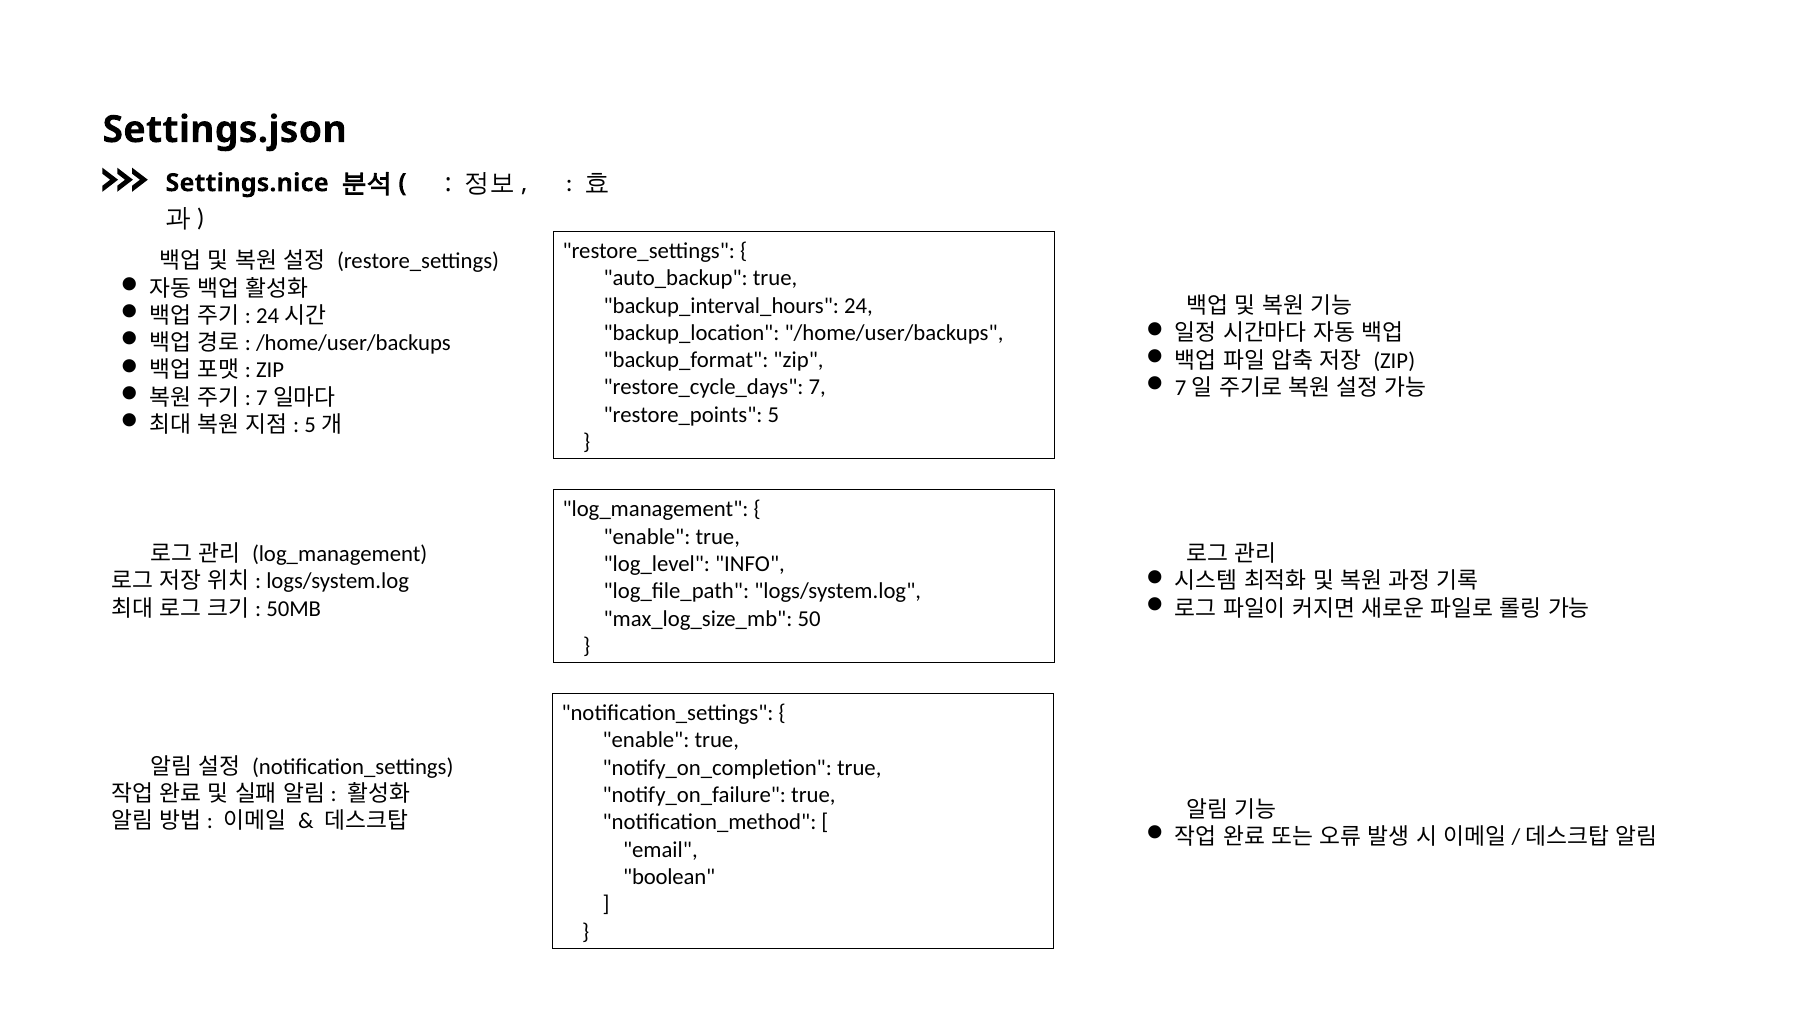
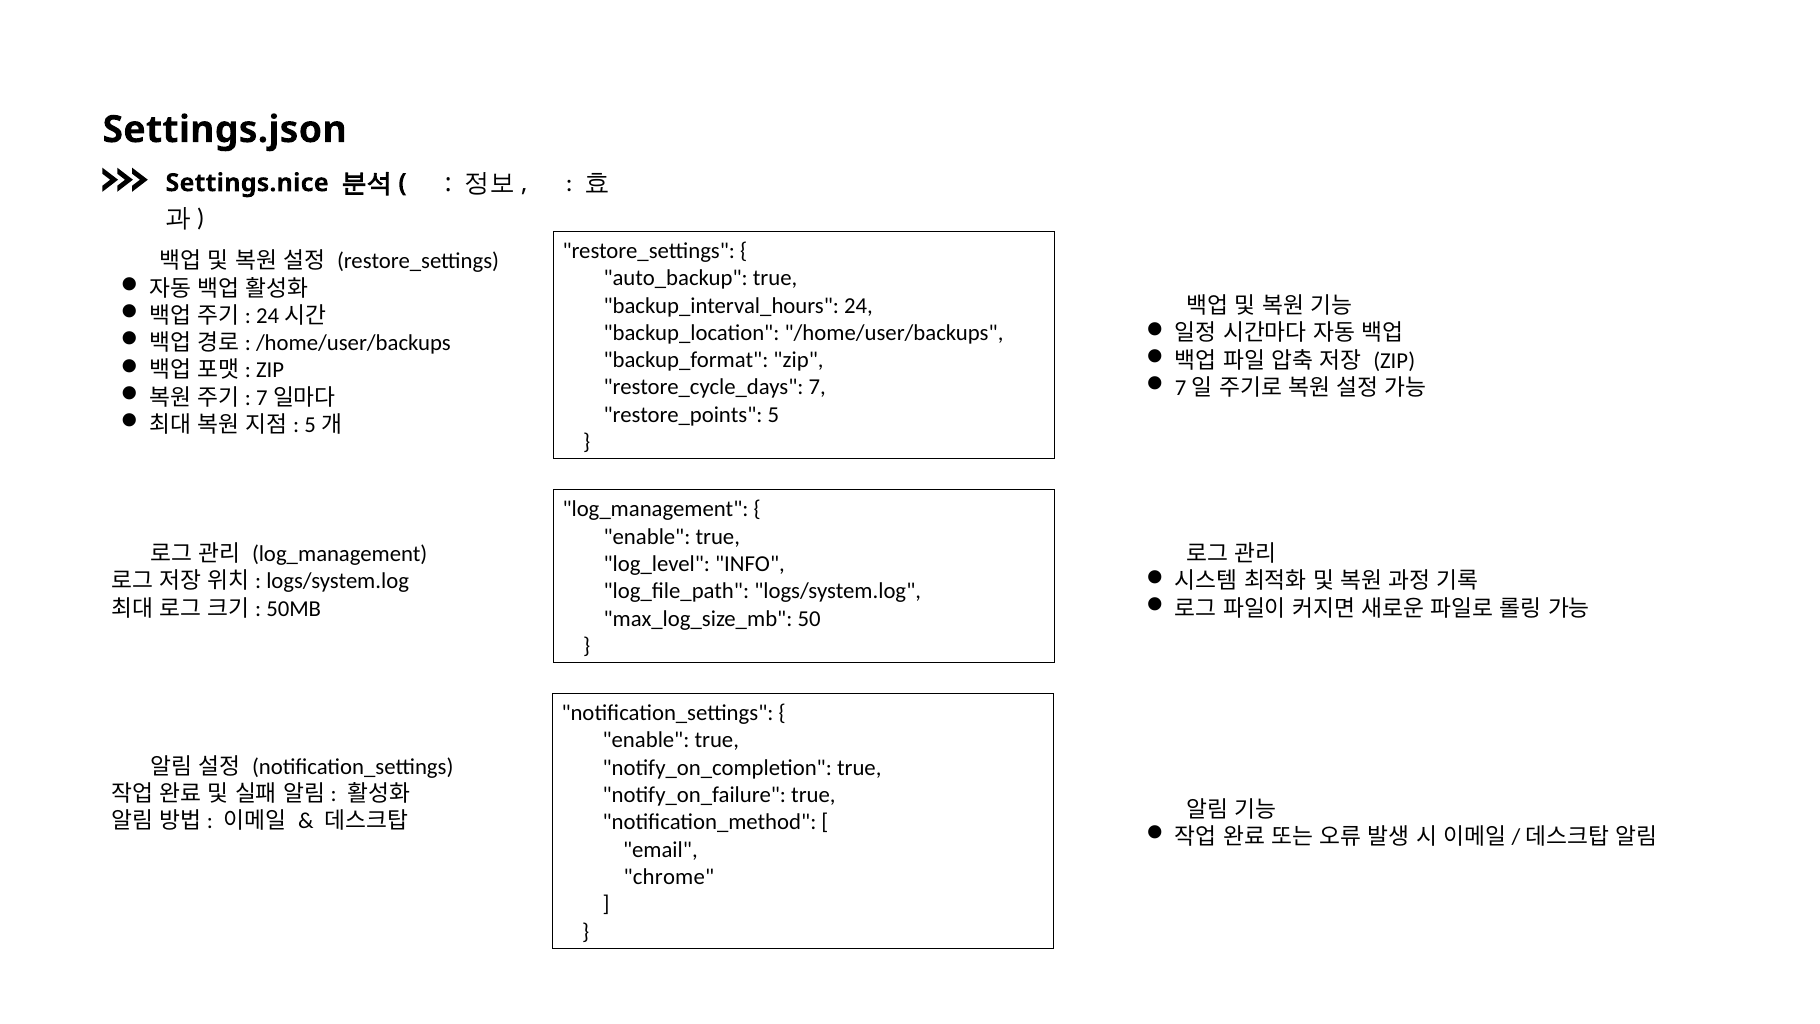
boolean: boolean -> chrome (669, 877)
